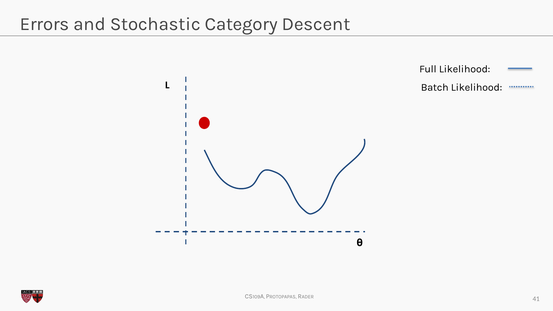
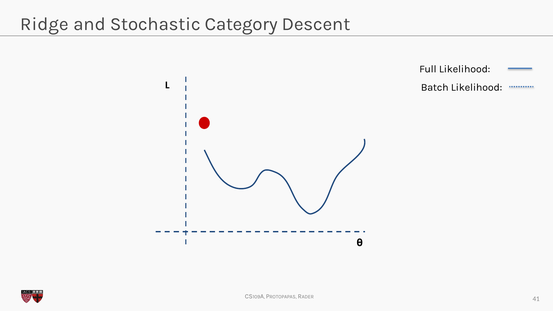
Errors: Errors -> Ridge (44, 24)
